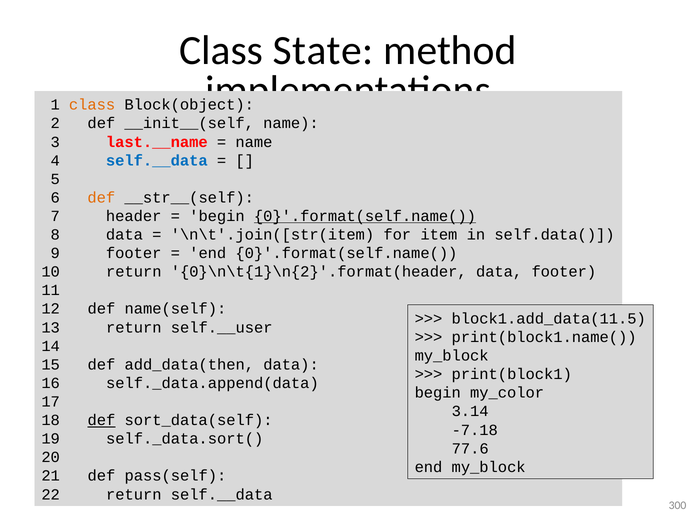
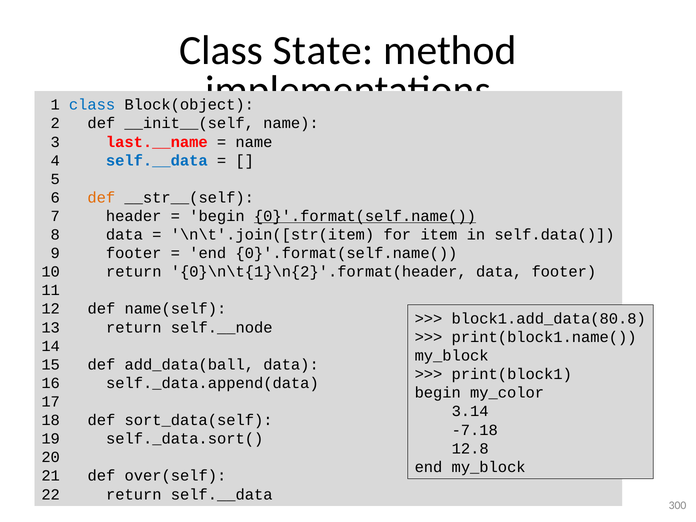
class colour: orange -> blue (92, 105)
block1.add_data(11.5: block1.add_data(11.5 -> block1.add_data(80.8 (549, 319)
self.__user: self.__user -> self.__node (222, 327)
add_data(then: add_data(then -> add_data(ball (189, 365)
def underline: present -> none (101, 420)
77.6: 77.6 -> 12.8 (470, 448)
pass(self: pass(self -> over(self (175, 476)
